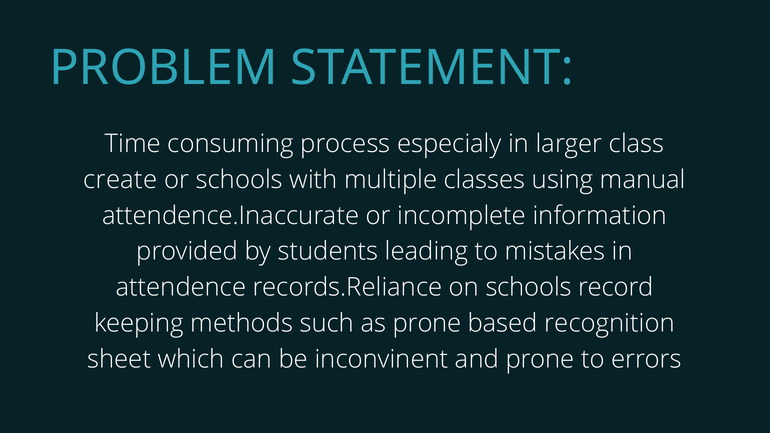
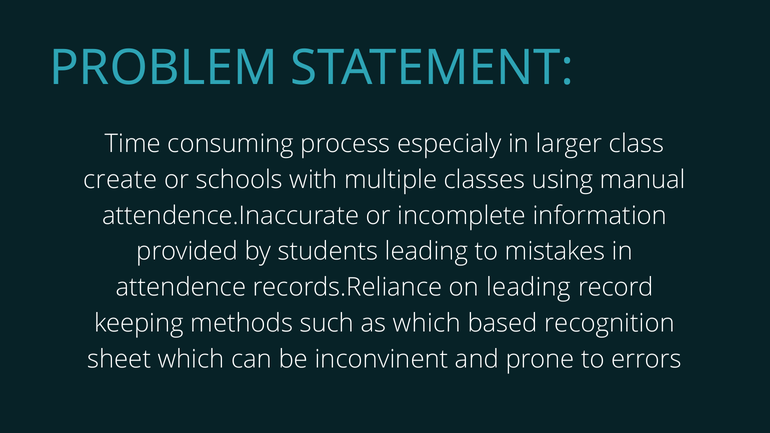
on schools: schools -> leading (528, 287)
as prone: prone -> which (427, 323)
